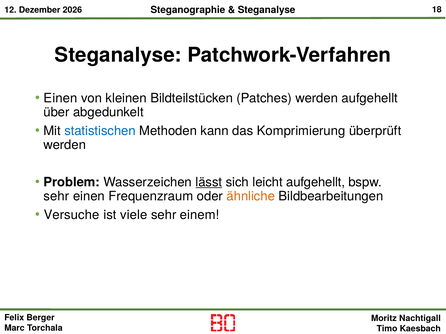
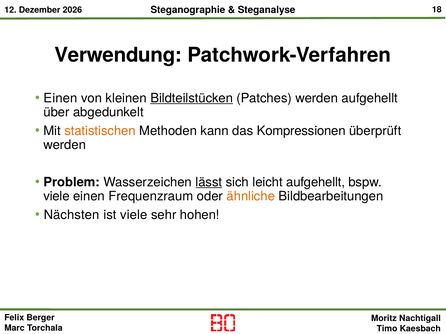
Steganalyse: Steganalyse -> Verwendung (118, 55)
Bildteilstücken underline: none -> present (192, 98)
statistischen colour: blue -> orange (100, 131)
Komprimierung: Komprimierung -> Kompressionen (301, 131)
sehr: sehr -> viele (57, 196)
Versuche: Versuche -> Nächsten (72, 215)
einem: einem -> hohen (200, 215)
